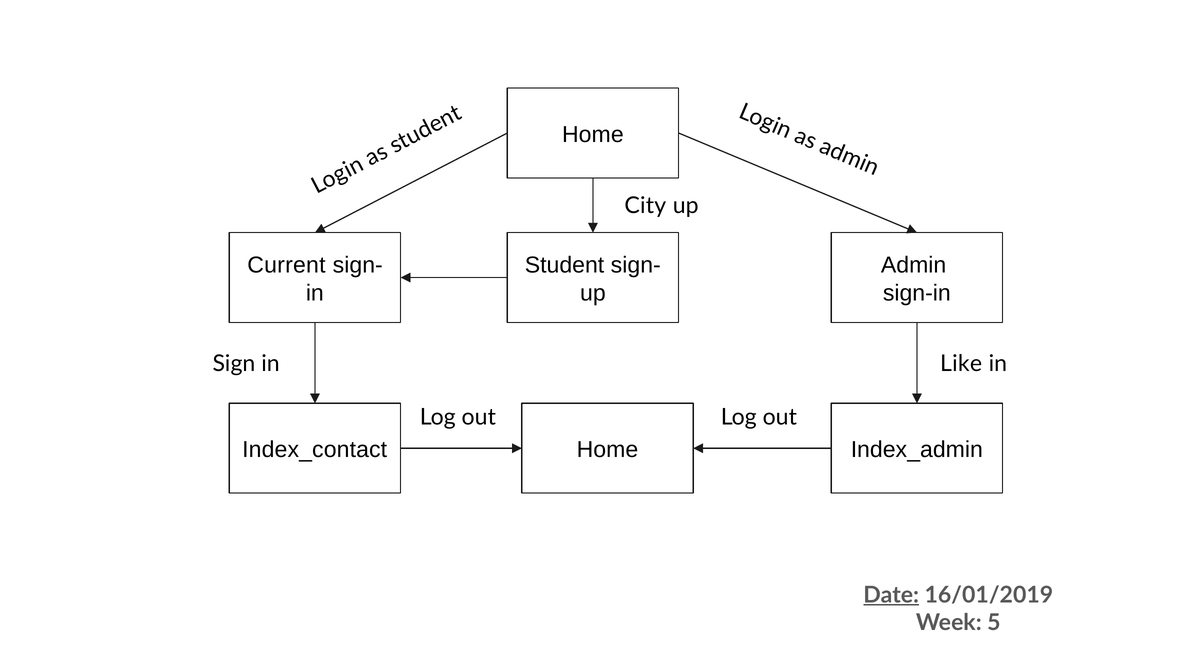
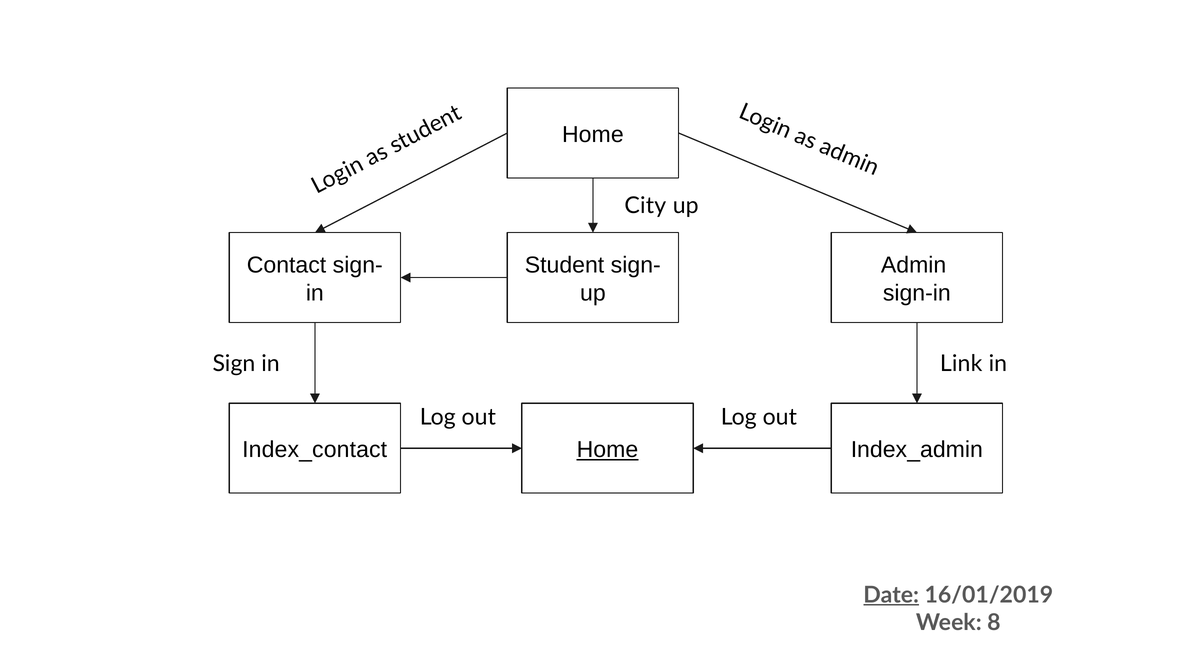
Current: Current -> Contact (287, 265)
Like: Like -> Link (961, 364)
Home underline: none -> present (607, 450)
5: 5 -> 8 (994, 623)
